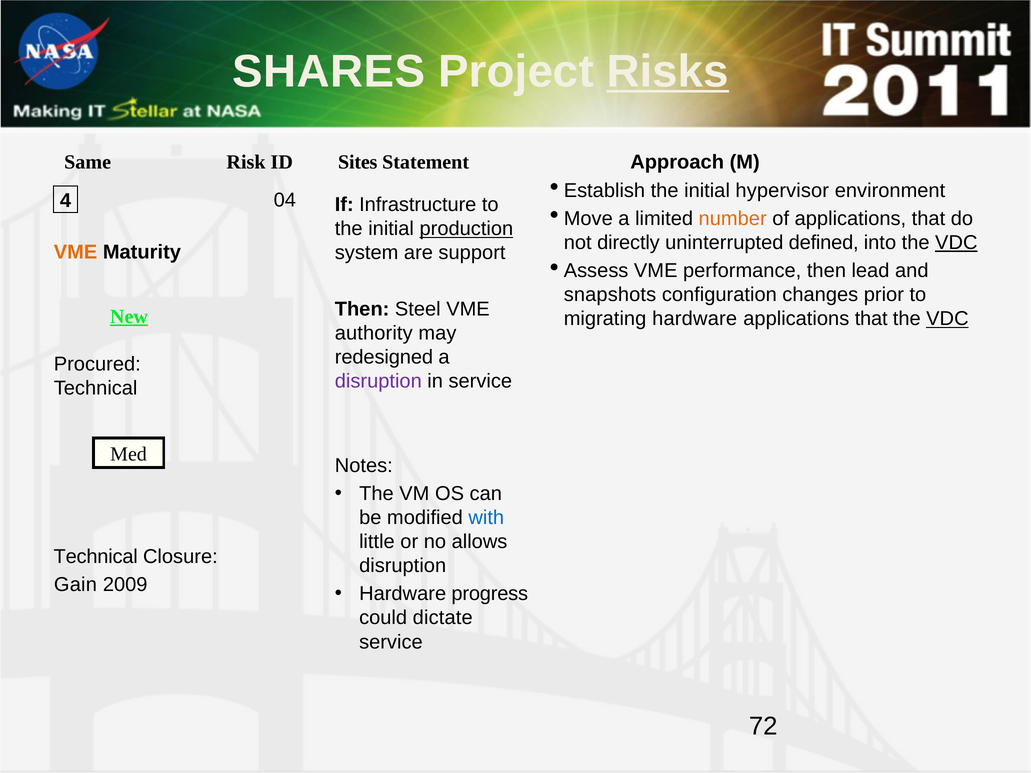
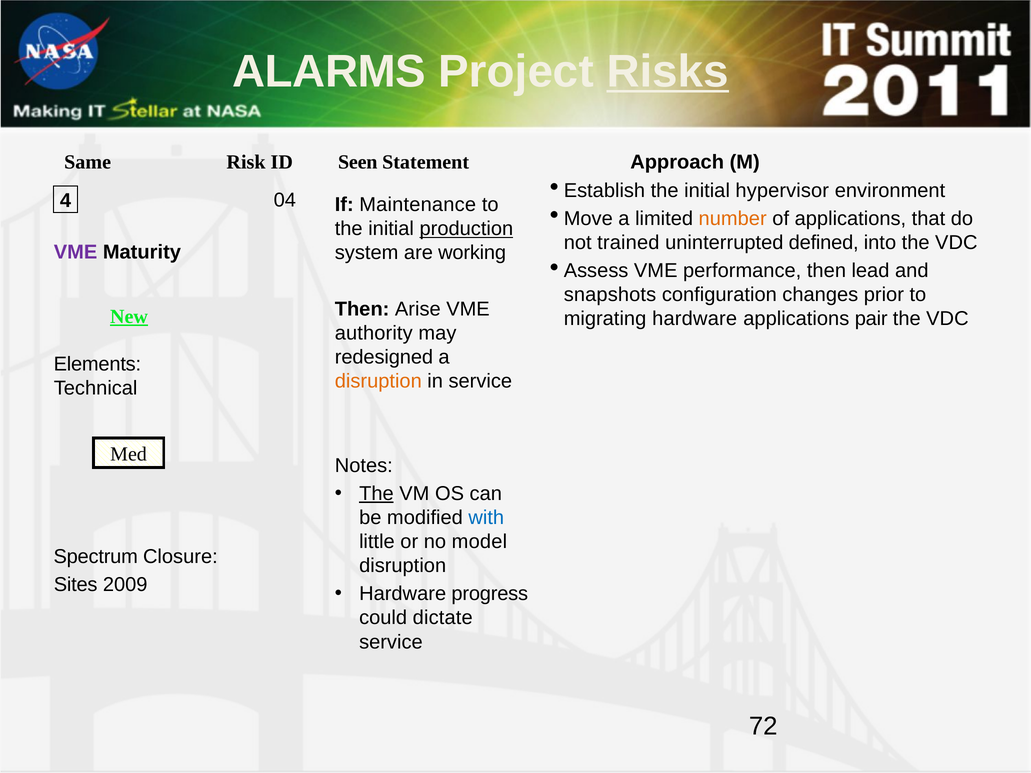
SHARES: SHARES -> ALARMS (329, 72)
Sites: Sites -> Seen (358, 162)
Infrastructure: Infrastructure -> Maintenance (418, 205)
directly: directly -> trained (628, 243)
VDC underline: present -> none (956, 243)
VME colour: orange -> purple (76, 252)
support: support -> working (472, 253)
Steel: Steel -> Arise (418, 309)
that: that -> pair (871, 319)
VDC underline: present -> none (947, 319)
Procured: Procured -> Elements (97, 364)
disruption colour: purple -> orange (378, 381)
The underline: none -> present (376, 494)
allows: allows -> model (479, 542)
Technical: Technical -> Spectrum (96, 557)
Gain: Gain -> Sites (76, 585)
